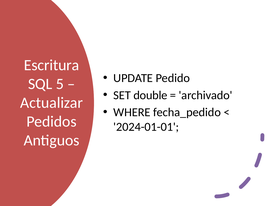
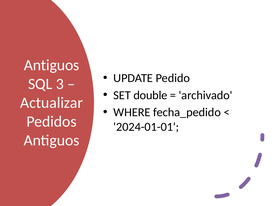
Escritura: Escritura -> Antiguos (52, 65)
5: 5 -> 3 (60, 84)
